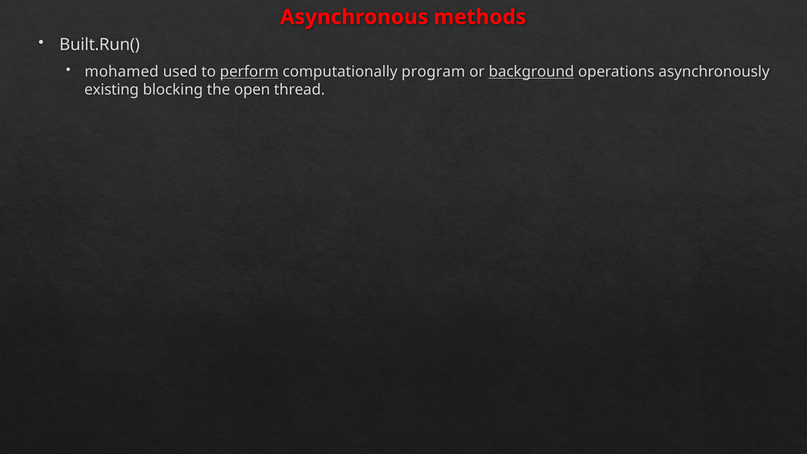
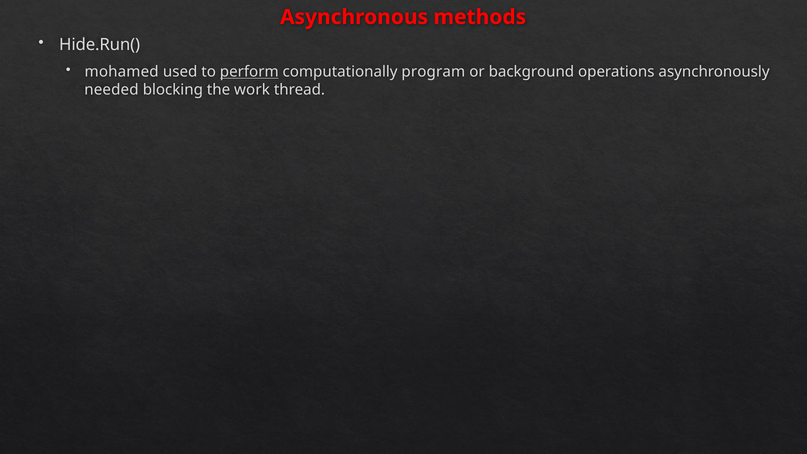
Built.Run(: Built.Run( -> Hide.Run( (100, 45)
background underline: present -> none (531, 72)
existing: existing -> needed (111, 90)
open: open -> work (252, 90)
